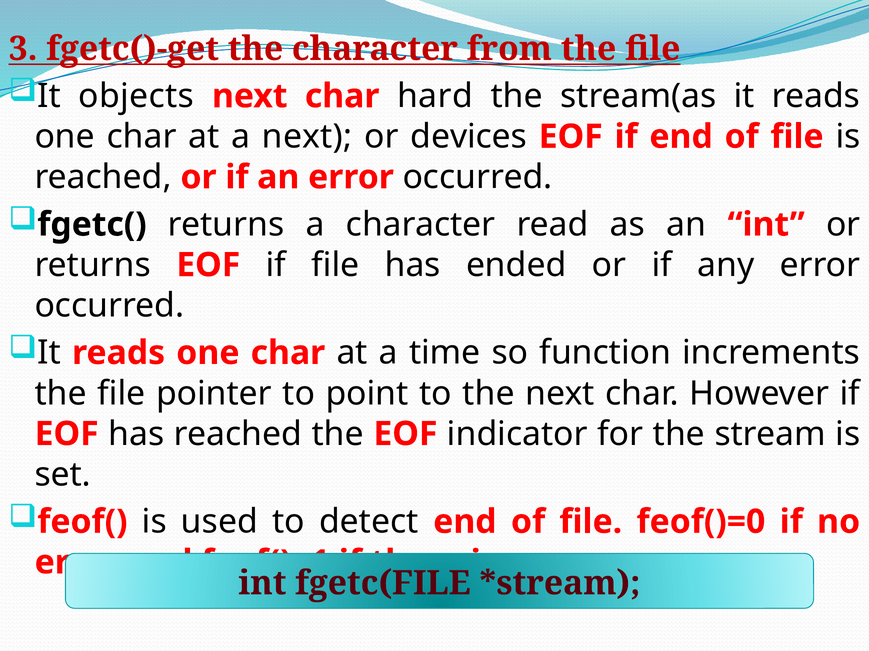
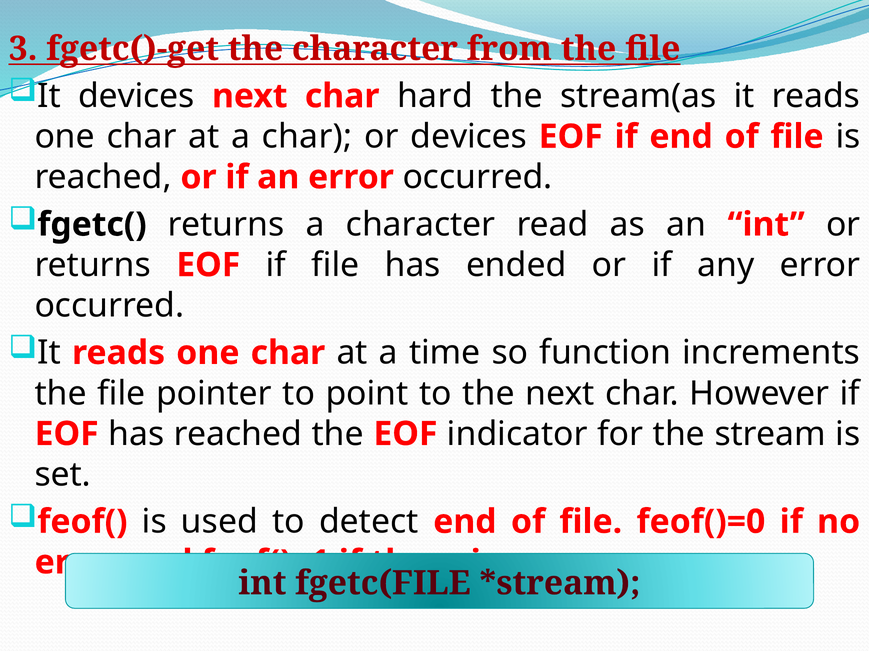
It objects: objects -> devices (136, 96)
a next: next -> char (307, 137)
